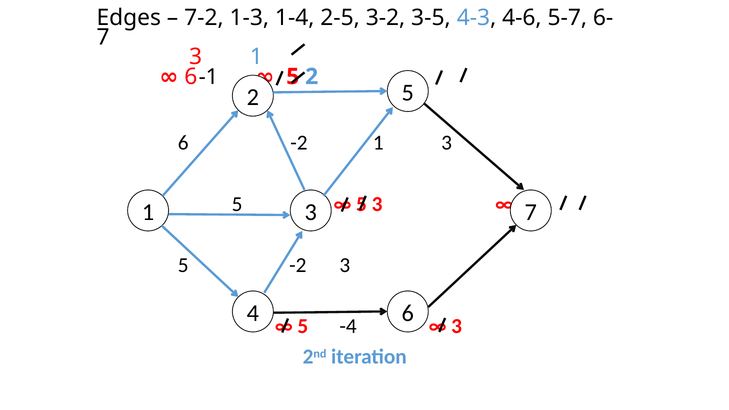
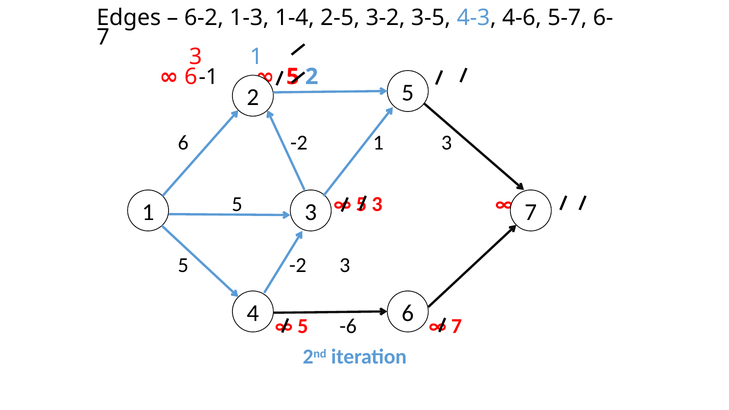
7-2: 7-2 -> 6-2 (204, 18)
-4: -4 -> -6 (348, 326)
3: 3 -> 7 (457, 326)
